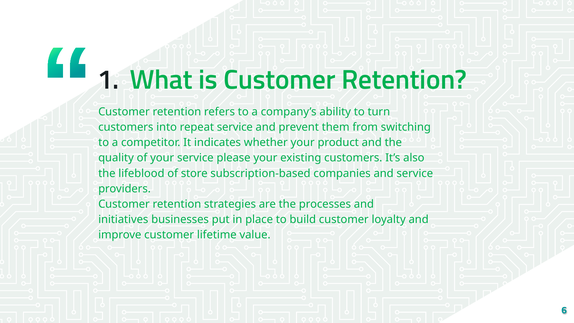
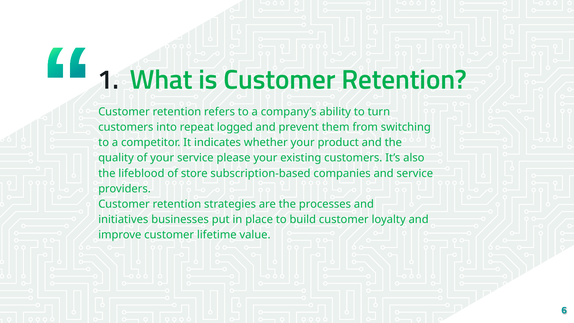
repeat service: service -> logged (235, 127)
